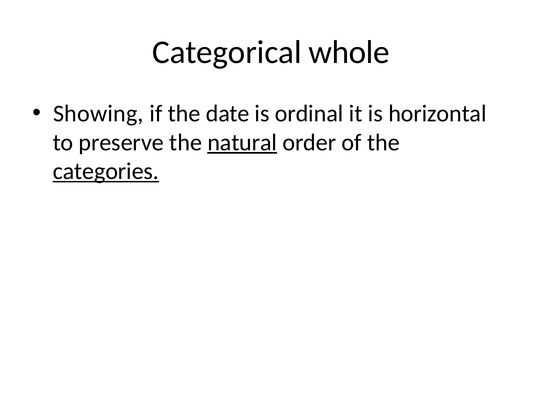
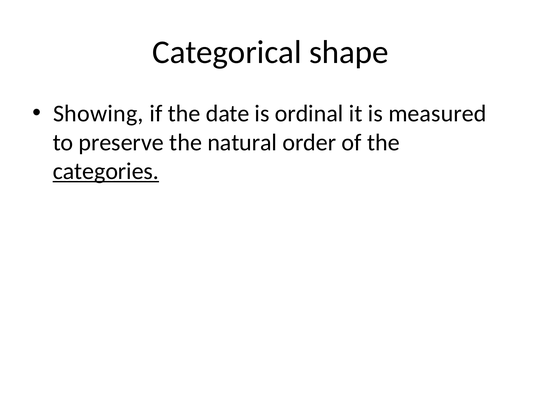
whole: whole -> shape (349, 52)
horizontal: horizontal -> measured (437, 114)
natural underline: present -> none (242, 142)
